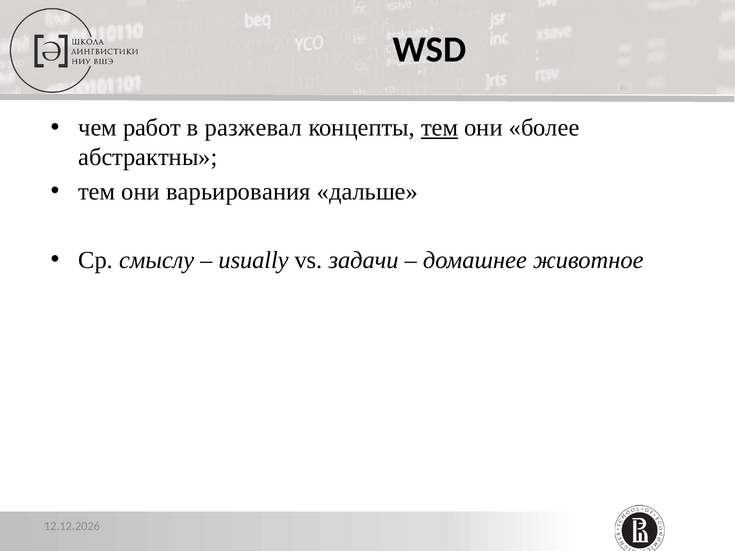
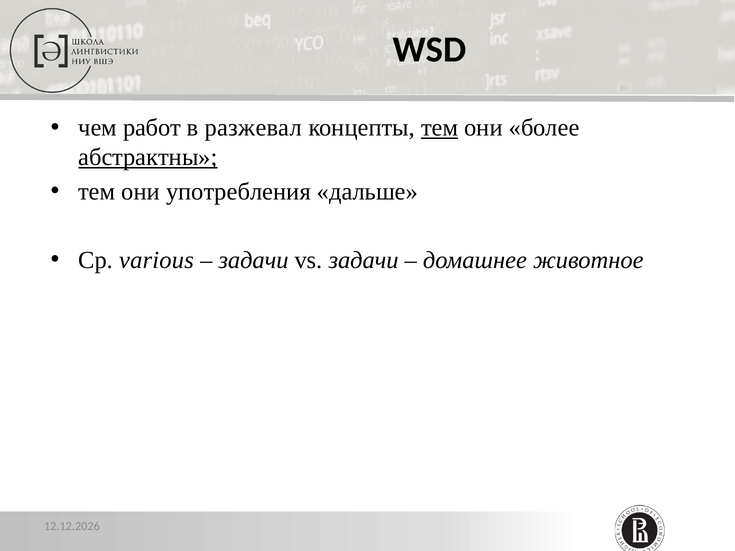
абстрактны underline: none -> present (148, 157)
варьирования: варьирования -> употребления (238, 192)
смыслу: смыслу -> various (156, 260)
usually: usually -> задачи (254, 260)
